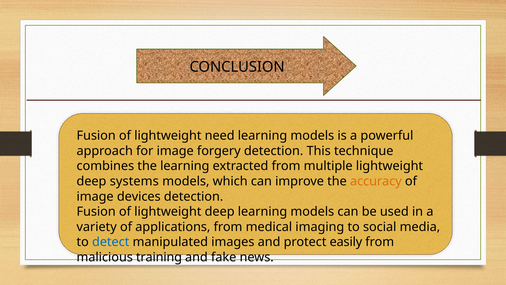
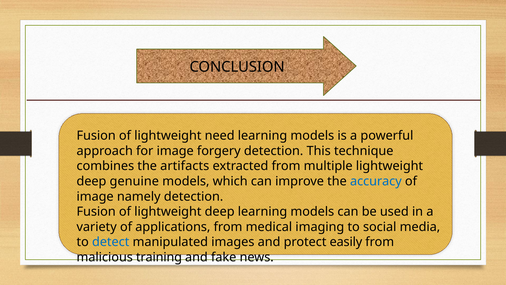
the learning: learning -> artifacts (185, 166)
systems: systems -> genuine (134, 181)
accuracy colour: orange -> blue (376, 181)
devices: devices -> namely (139, 196)
